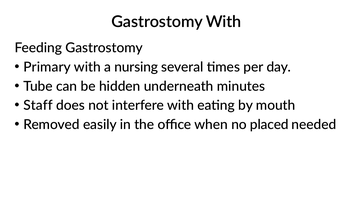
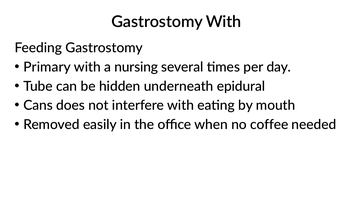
minutes: minutes -> epidural (241, 87)
Staff: Staff -> Cans (38, 106)
placed: placed -> coffee (269, 125)
